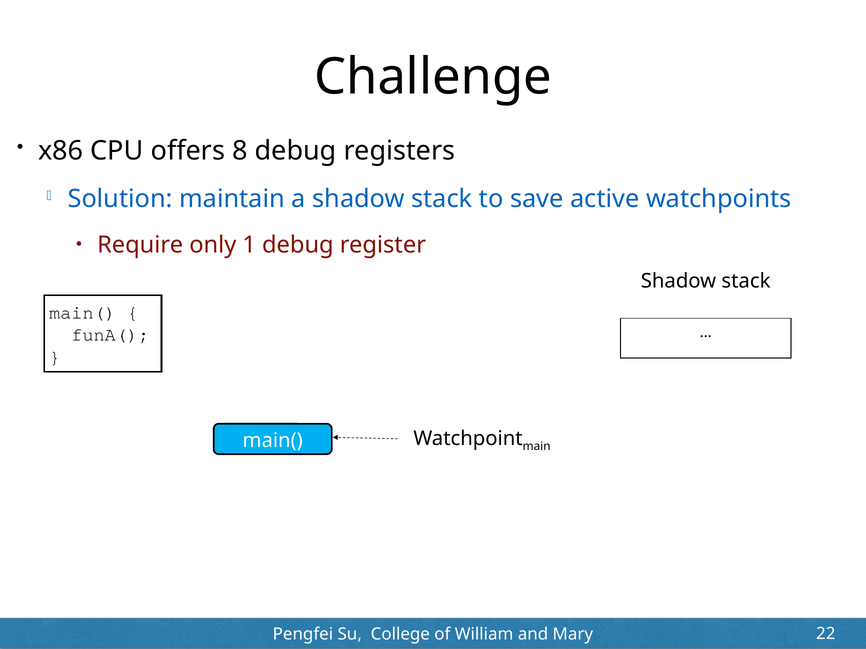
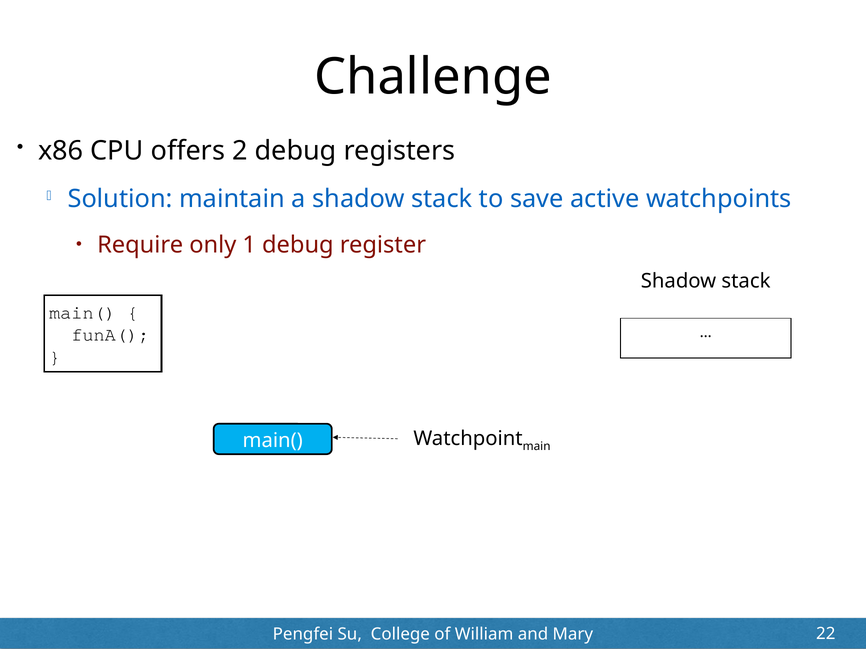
8: 8 -> 2 (240, 151)
